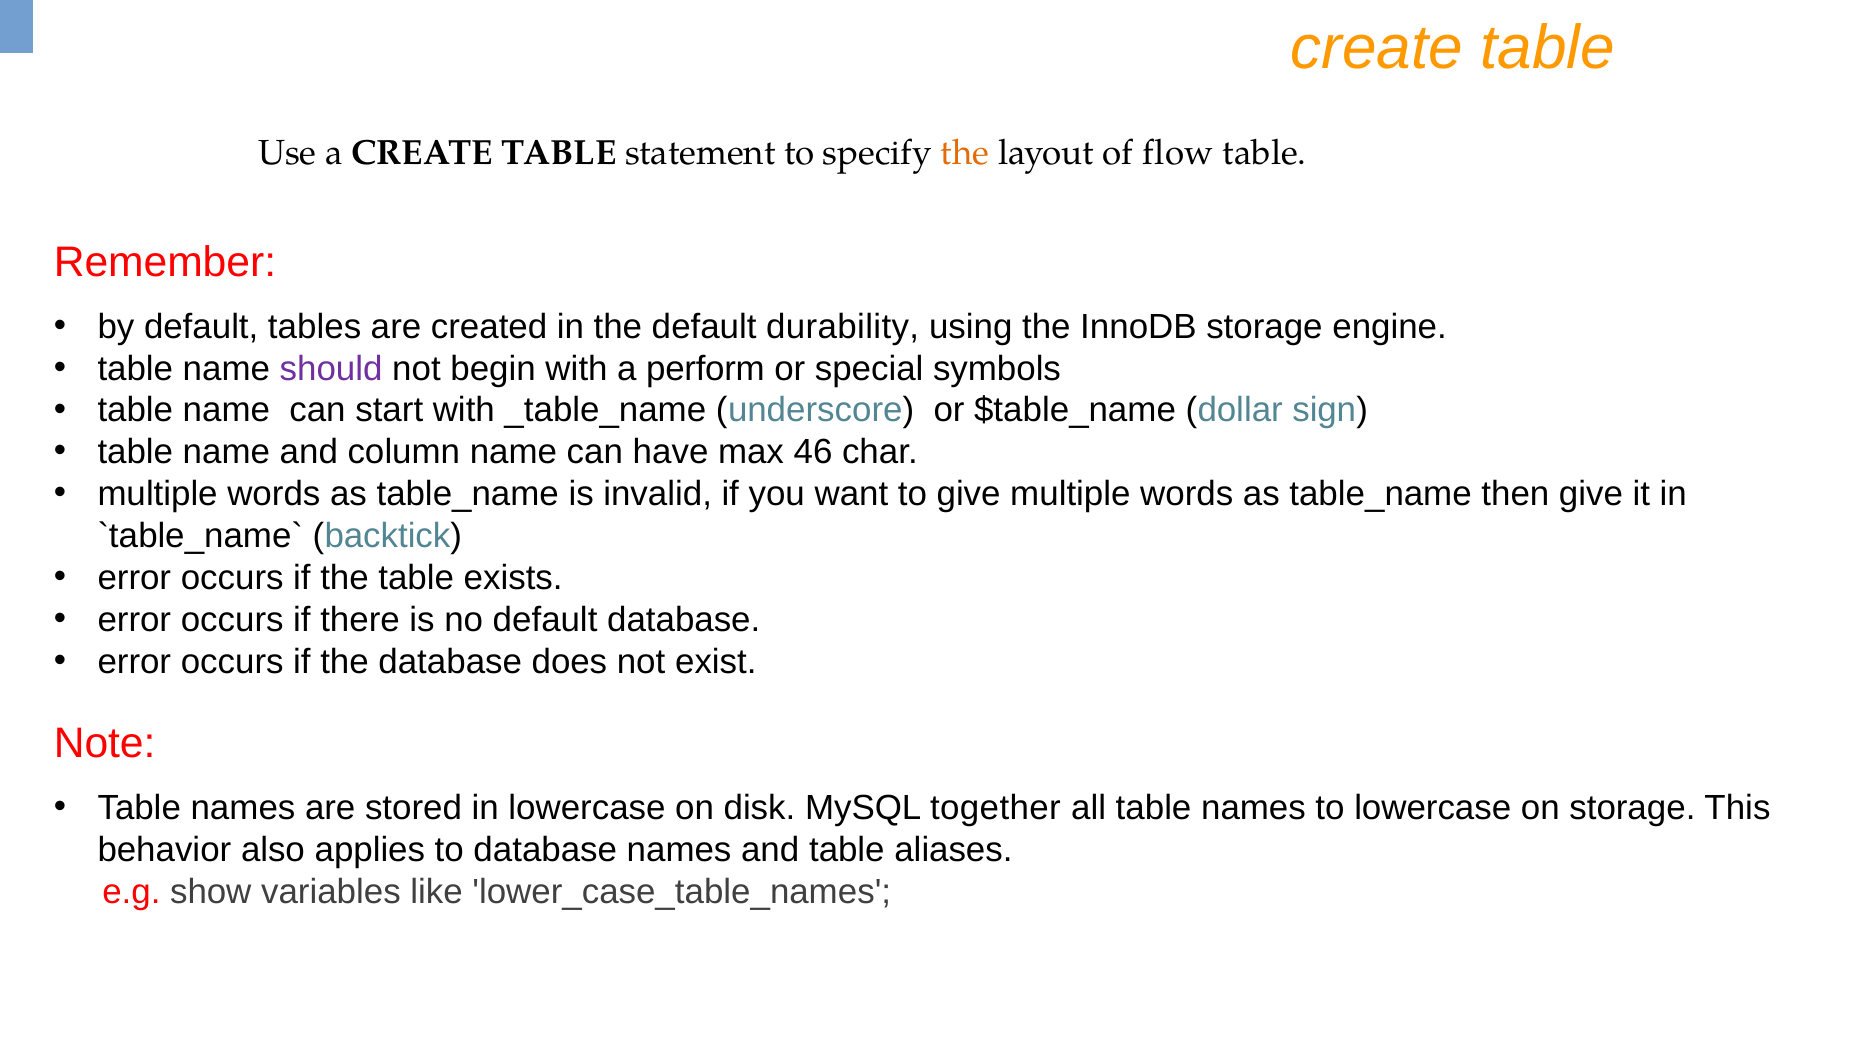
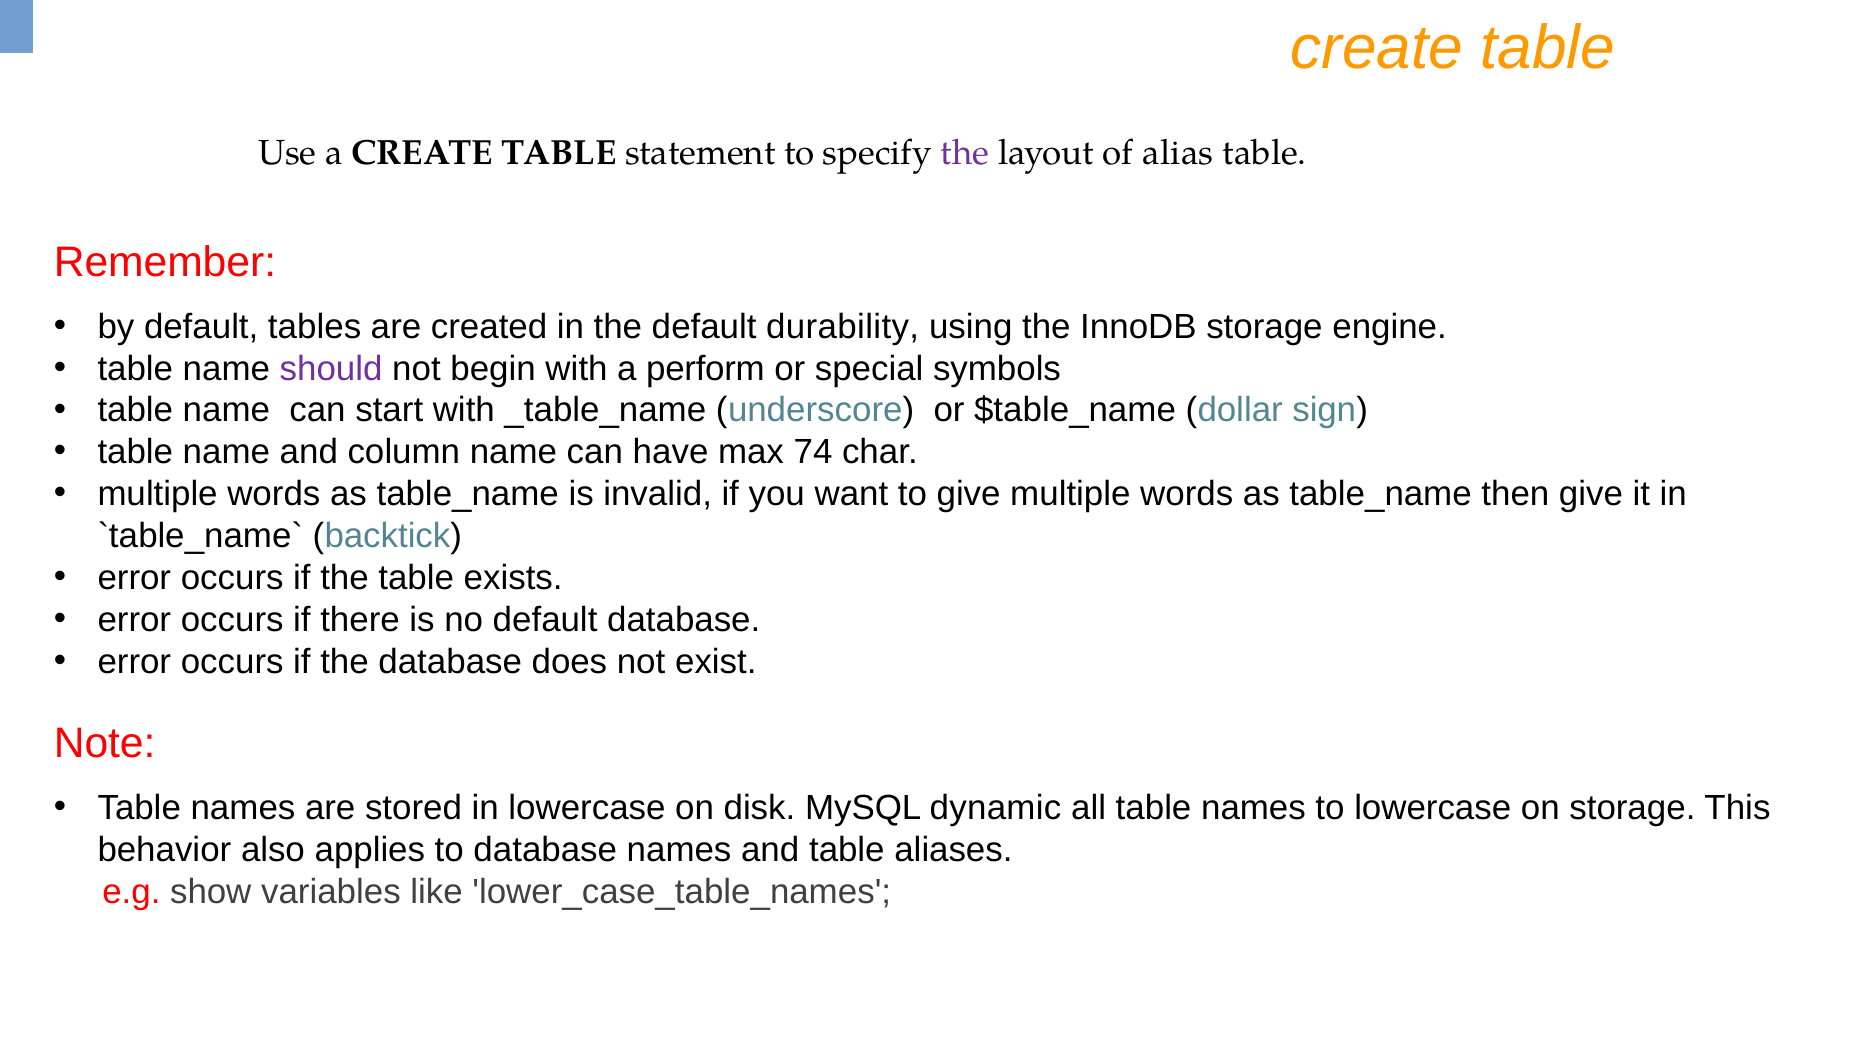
the colour: orange -> purple (965, 153)
flow: flow -> alias (1178, 153)
46: 46 -> 74 (813, 452)
together: together -> dynamic (995, 808)
